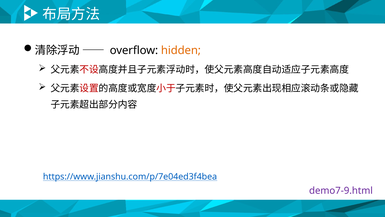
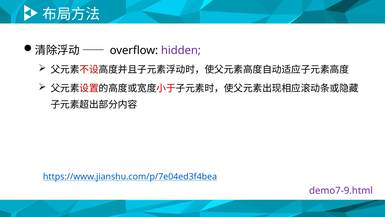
hidden colour: orange -> purple (181, 50)
